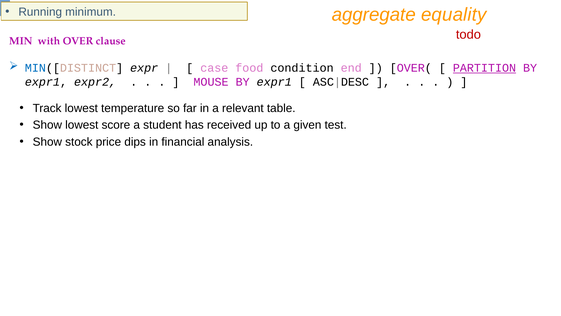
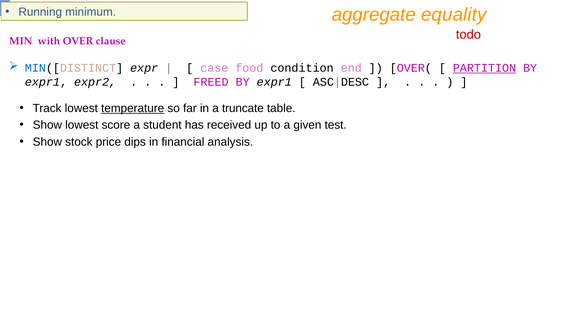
MOUSE: MOUSE -> FREED (211, 82)
temperature underline: none -> present (133, 108)
relevant: relevant -> truncate (243, 108)
